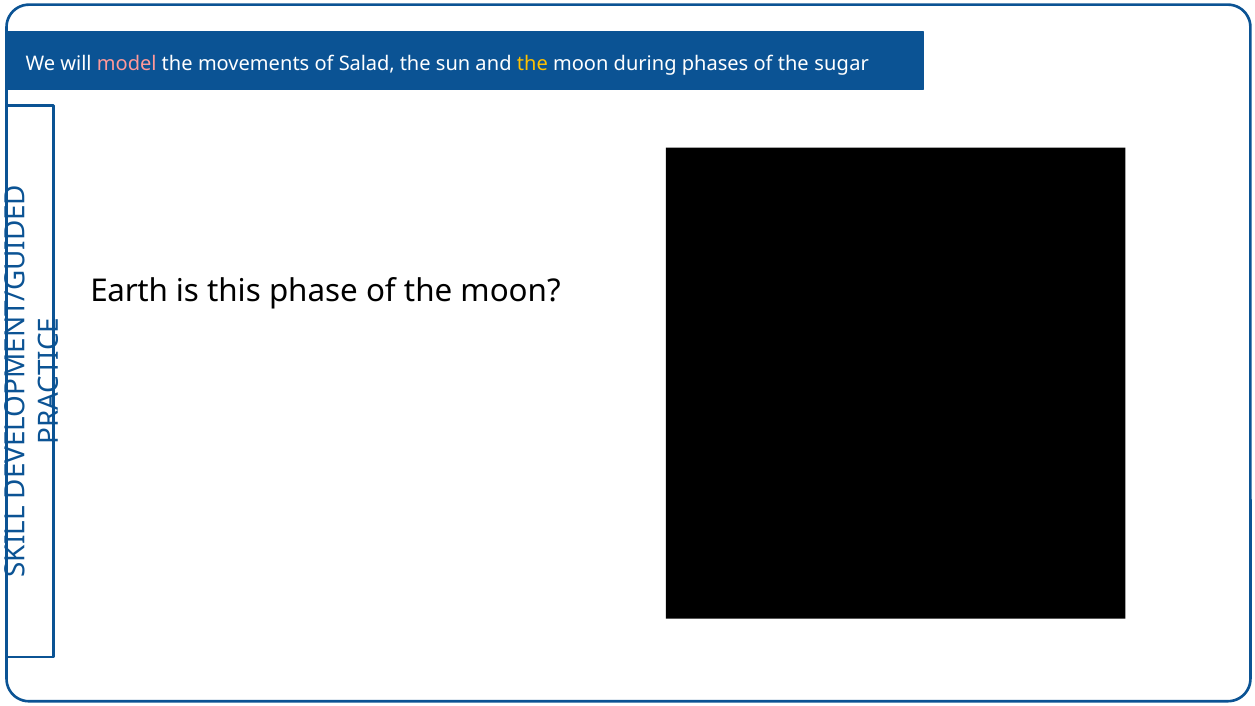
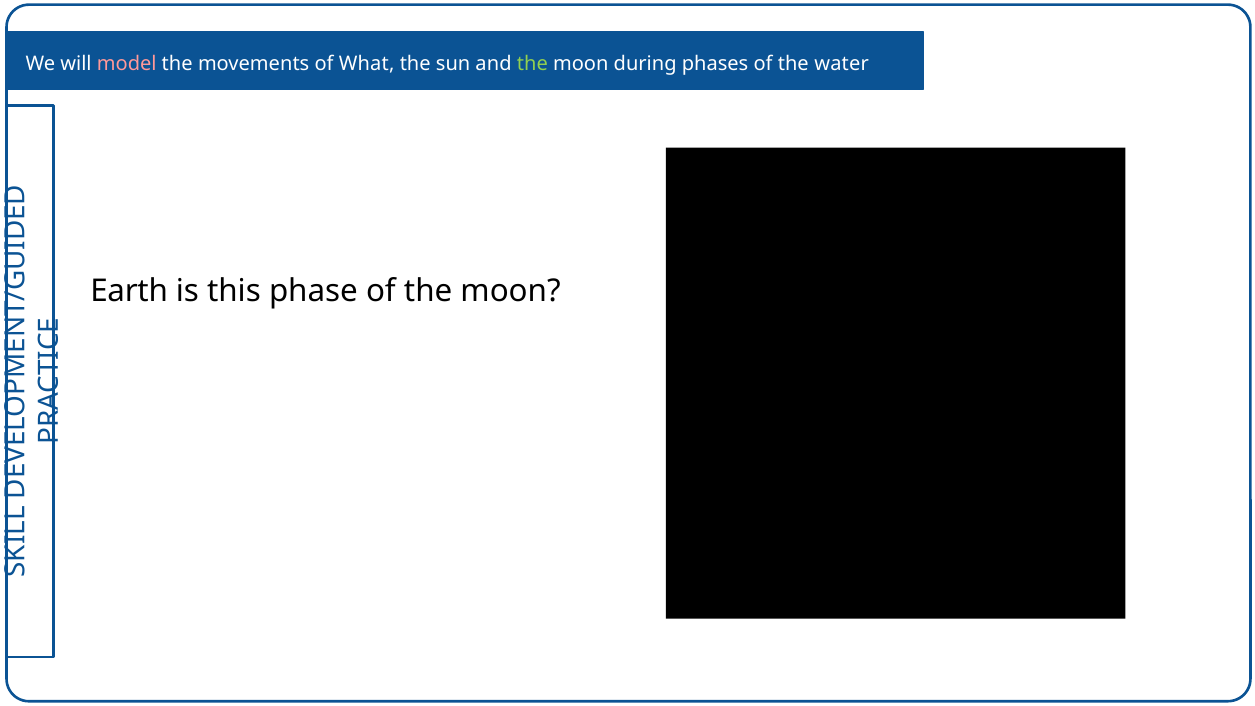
Salad: Salad -> What (367, 64)
the colour: yellow -> light green (532, 64)
sugar: sugar -> water (842, 64)
